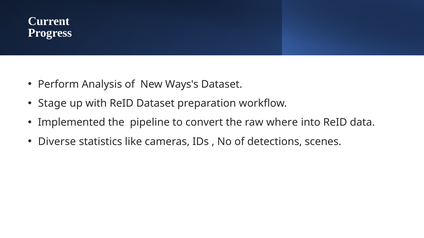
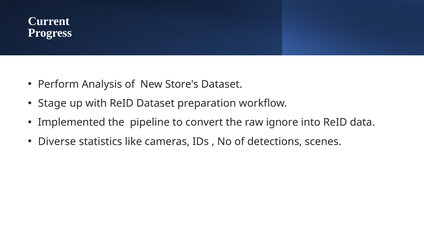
Ways's: Ways's -> Store's (182, 85)
where: where -> ignore (282, 123)
